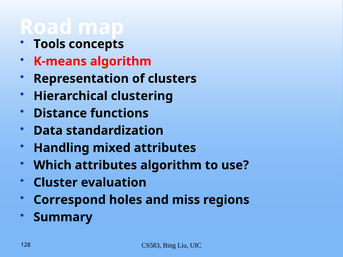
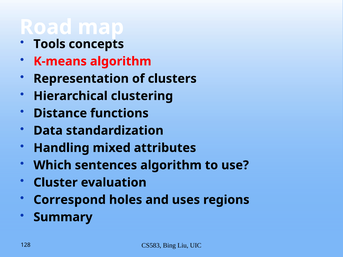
Which attributes: attributes -> sentences (106, 165)
miss: miss -> uses (186, 200)
